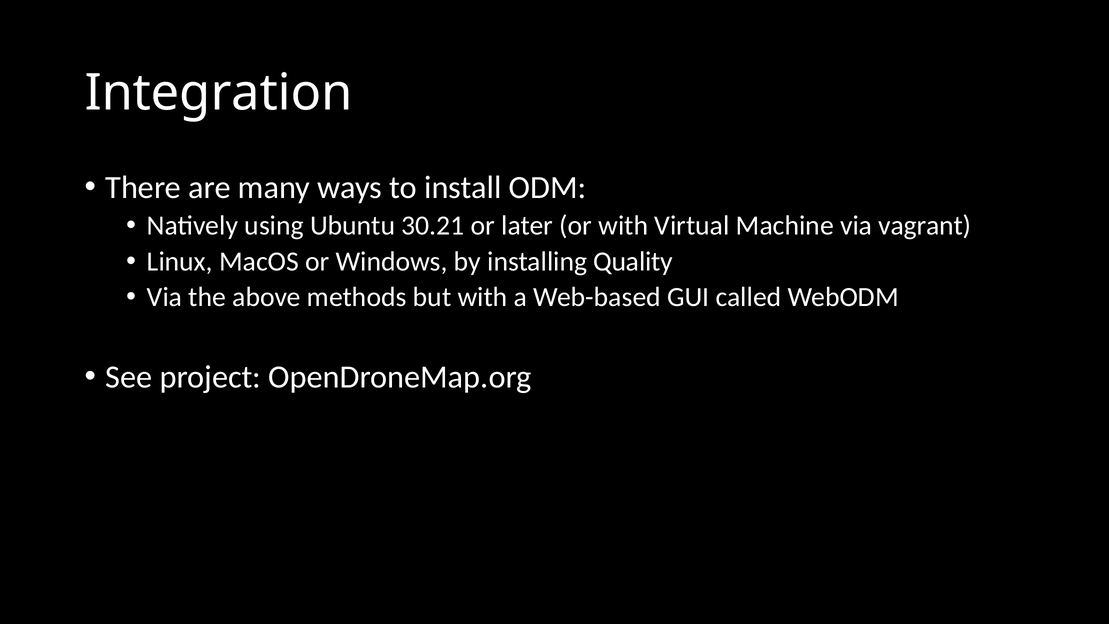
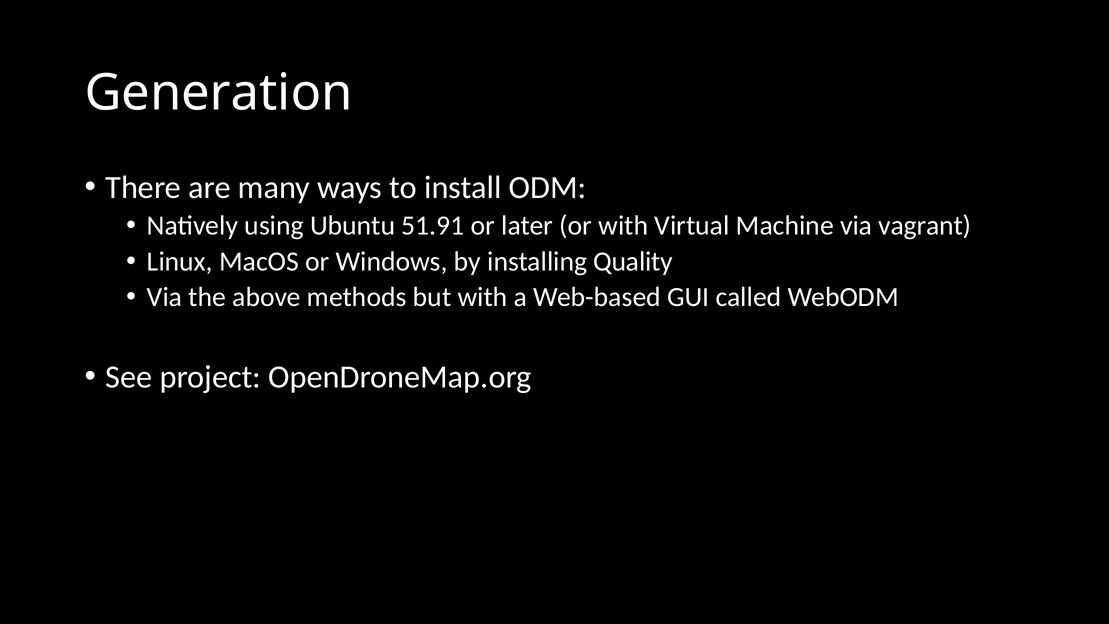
Integration: Integration -> Generation (219, 93)
30.21: 30.21 -> 51.91 (433, 226)
